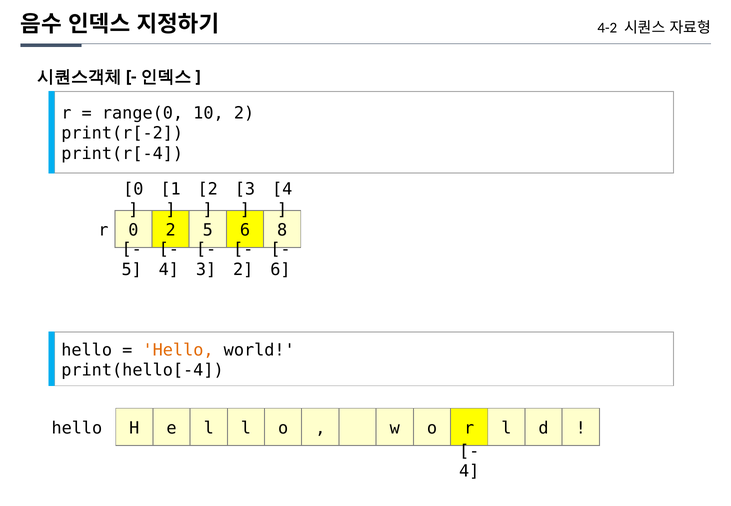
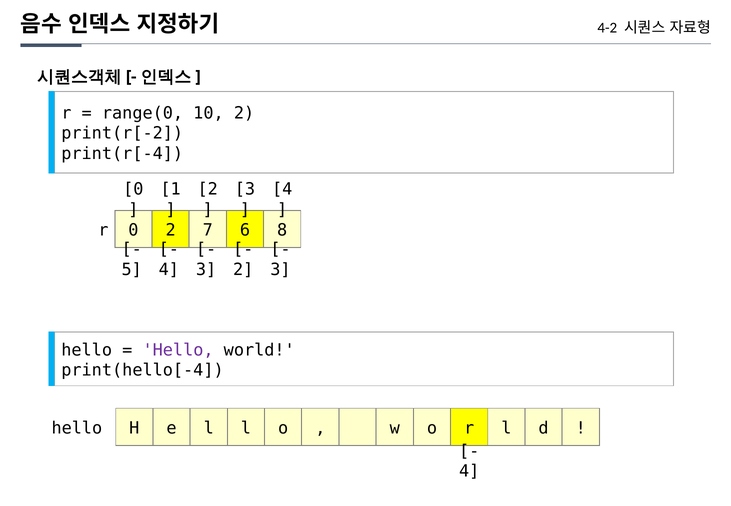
2 5: 5 -> 7 (208, 230)
6: 6 -> 3 (280, 270)
Hello colour: orange -> purple (178, 350)
